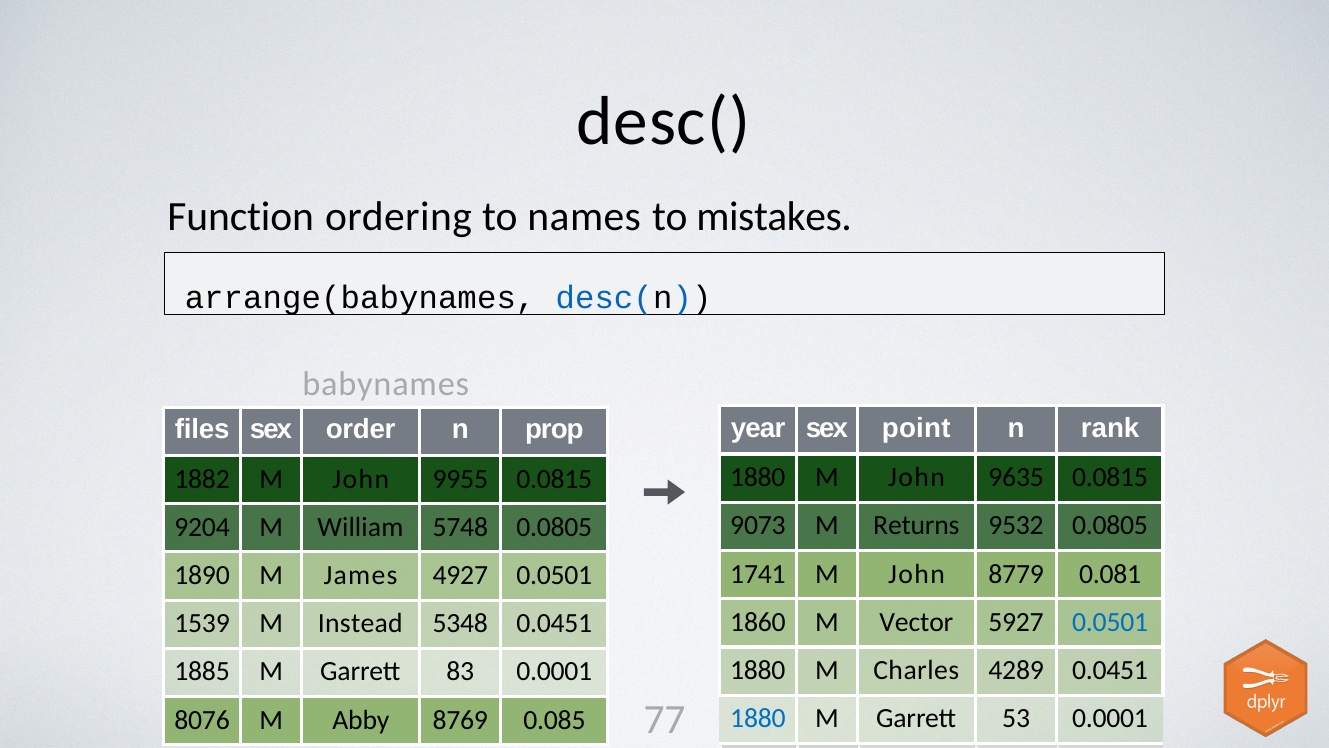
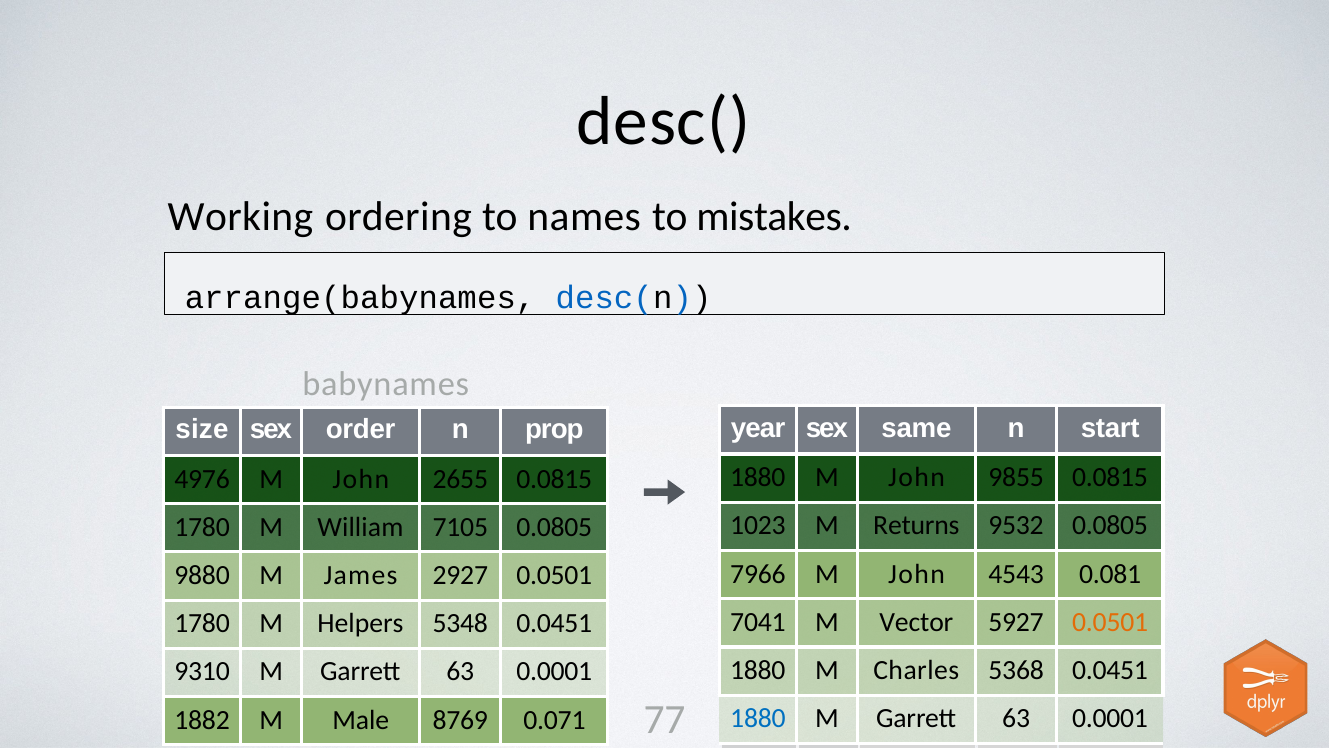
Function: Function -> Working (240, 217)
point: point -> same (916, 428)
rank: rank -> start (1110, 428)
files: files -> size (202, 429)
9635: 9635 -> 9855 (1016, 477)
1882: 1882 -> 4976 (202, 479)
9955: 9955 -> 2655 (460, 479)
9073: 9073 -> 1023 (758, 525)
9204: 9204 -> 1780 (202, 527)
5748: 5748 -> 7105 (460, 527)
1741: 1741 -> 7966 (758, 574)
8779: 8779 -> 4543 (1016, 574)
1890: 1890 -> 9880 (202, 575)
4927: 4927 -> 2927 (460, 575)
1860: 1860 -> 7041 (758, 622)
0.0501 colour: blue -> orange (1110, 622)
1539: 1539 -> 1780 (202, 624)
Instead: Instead -> Helpers (360, 624)
4289: 4289 -> 5368 (1016, 670)
1885: 1885 -> 9310 (202, 671)
83: 83 -> 63 (460, 671)
53: 53 -> 63 (1016, 718)
8076: 8076 -> 1882 (202, 720)
Abby: Abby -> Male (361, 720)
0.085: 0.085 -> 0.071 (554, 720)
